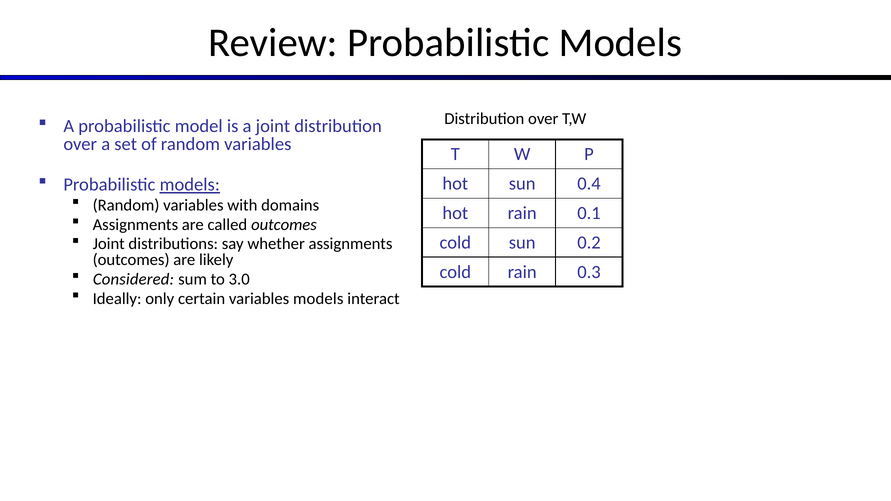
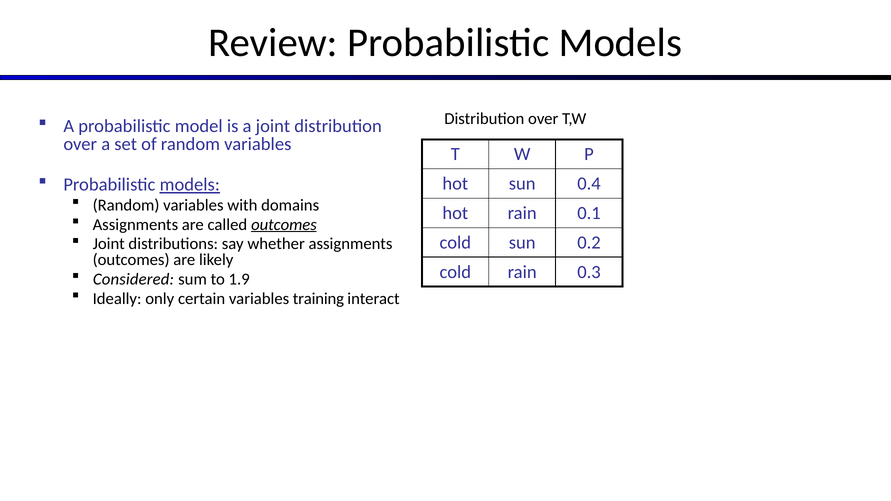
outcomes underline: none -> present (284, 225)
3.0: 3.0 -> 1.9 (239, 279)
variables models: models -> training (318, 299)
